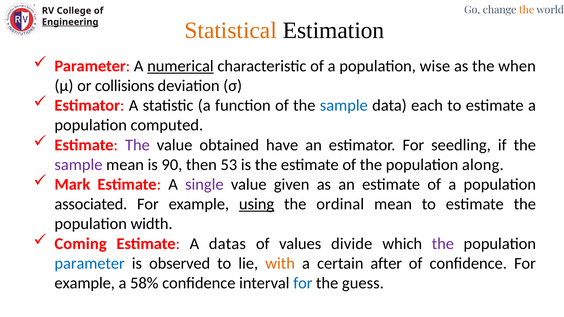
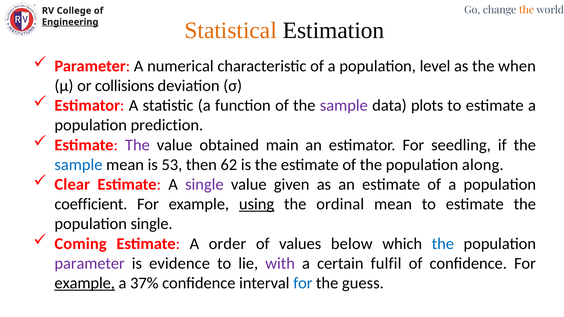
numerical underline: present -> none (180, 66)
wise: wise -> level (435, 66)
sample colour: blue -> purple (344, 106)
each: each -> plots (427, 106)
computed: computed -> prediction (167, 125)
have: have -> main (282, 145)
sample colour: purple -> blue (78, 165)
90: 90 -> 53 (172, 165)
53: 53 -> 62 (229, 165)
Mark: Mark -> Clear (72, 185)
associated: associated -> coefficient (91, 204)
population width: width -> single (152, 224)
datas: datas -> order (227, 244)
divide: divide -> below (352, 244)
the colour: purple -> blue (443, 244)
parameter colour: blue -> purple (90, 264)
observed: observed -> evidence (180, 264)
with colour: orange -> purple (280, 264)
after: after -> fulfil (386, 264)
example underline: none -> present (85, 283)
58%: 58% -> 37% (144, 283)
